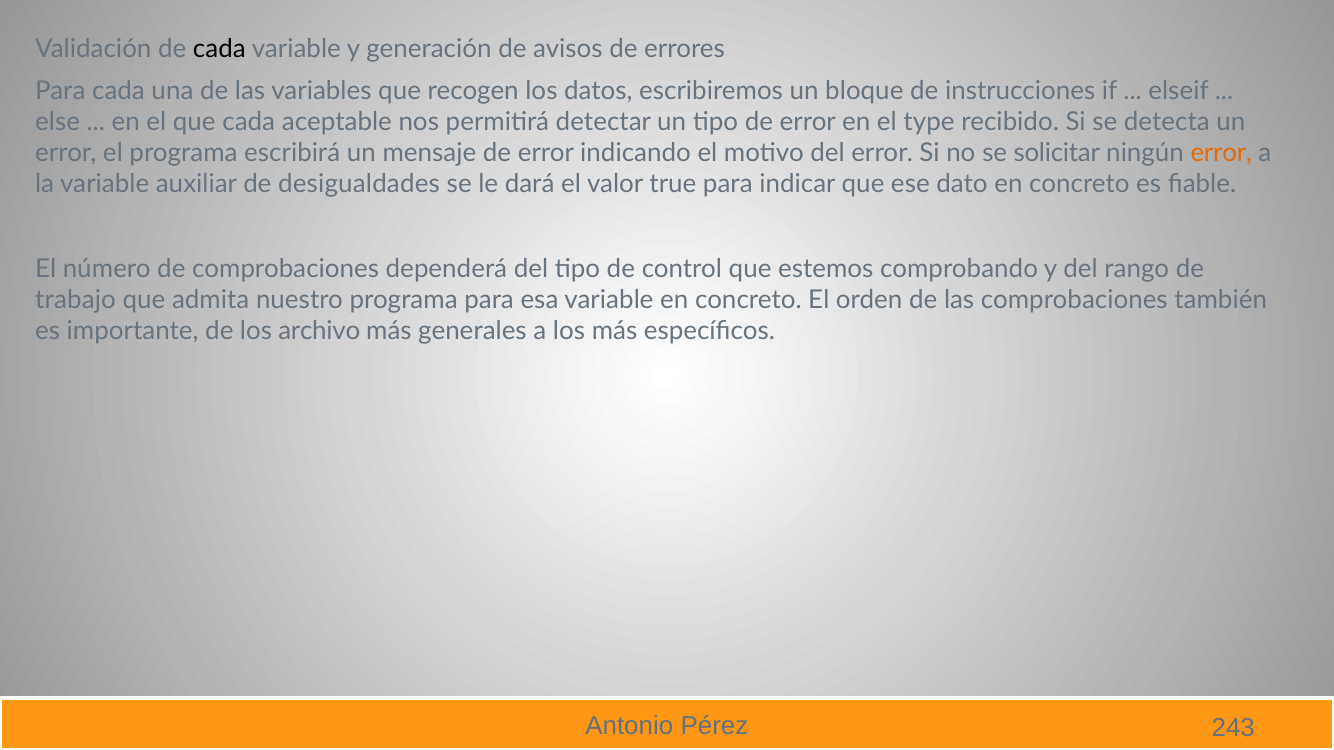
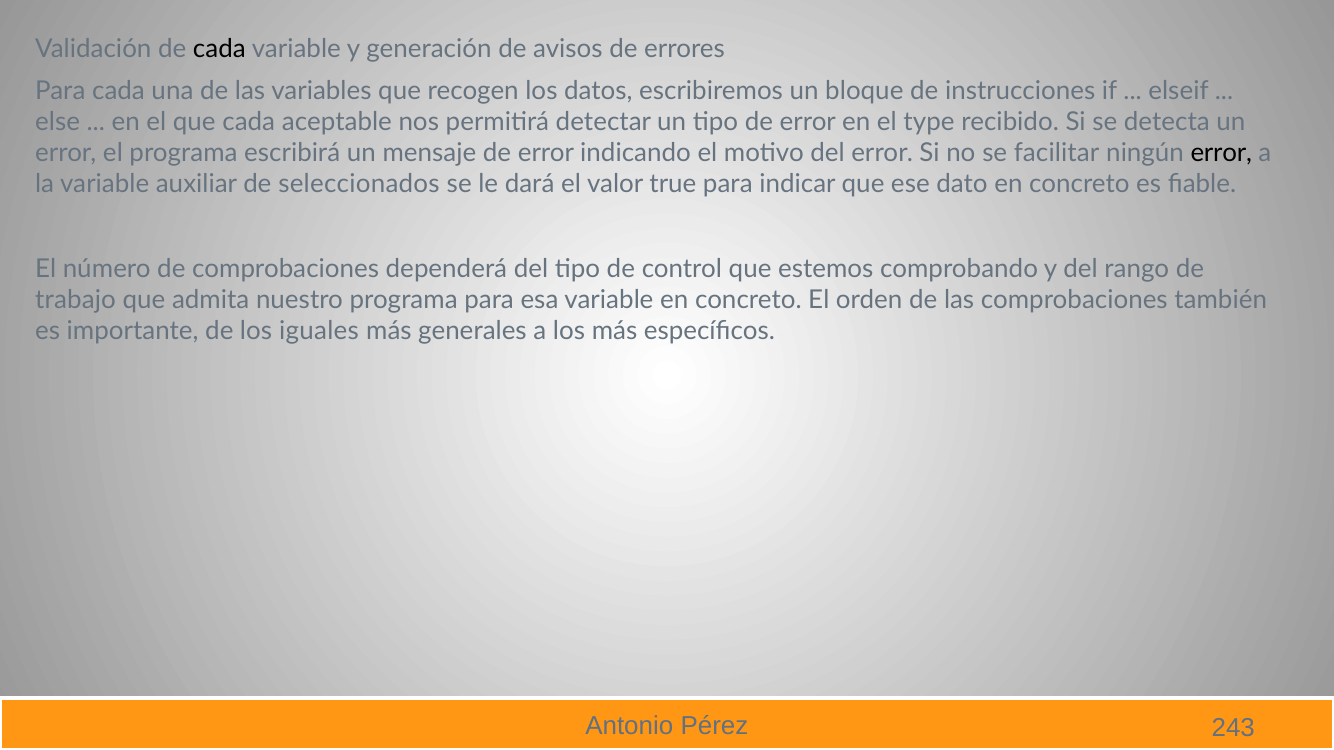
solicitar: solicitar -> facilitar (1057, 153)
error colour: orange -> black (1221, 153)
desigualdades: desigualdades -> seleccionados (359, 184)
archivo: archivo -> iguales (319, 331)
